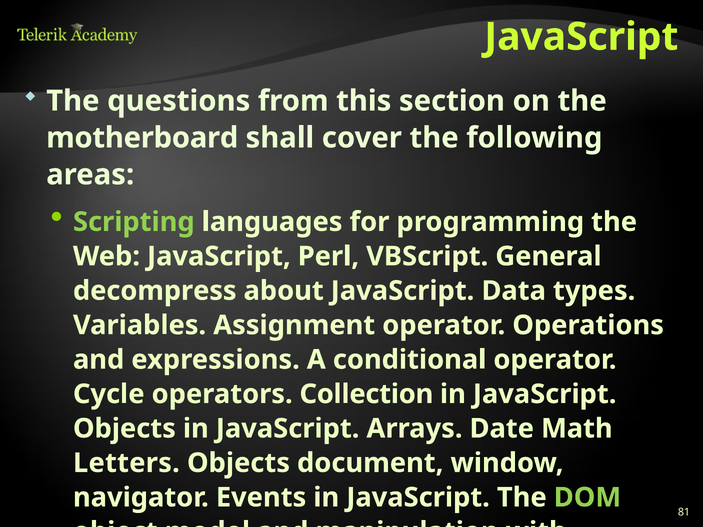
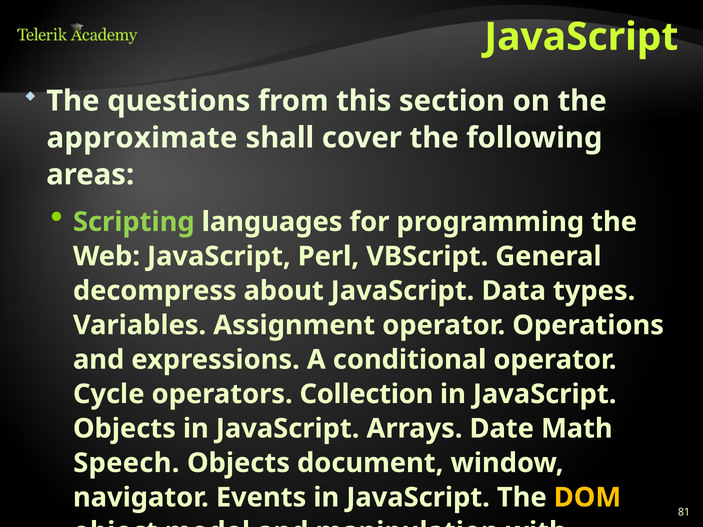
motherboard: motherboard -> approximate (142, 138)
Letters: Letters -> Speech (126, 463)
DOM colour: light green -> yellow (587, 498)
